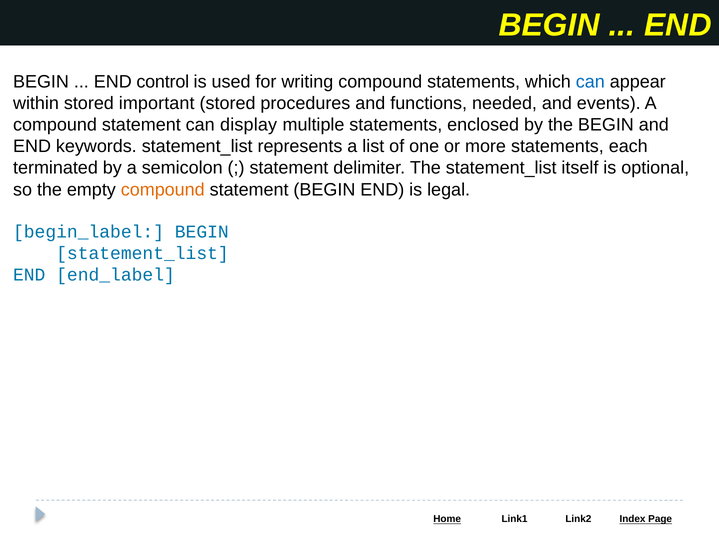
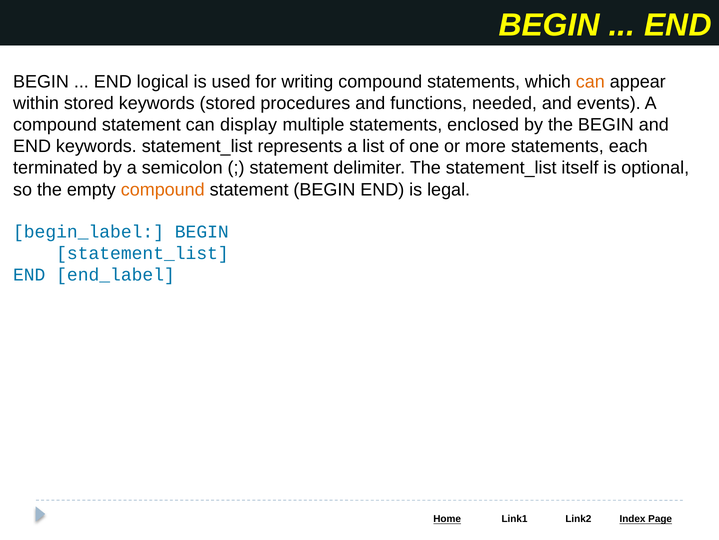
control: control -> logical (163, 81)
can colour: blue -> orange (590, 81)
stored important: important -> keywords (157, 103)
